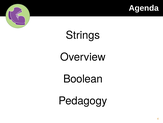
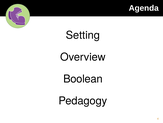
Strings: Strings -> Setting (83, 35)
